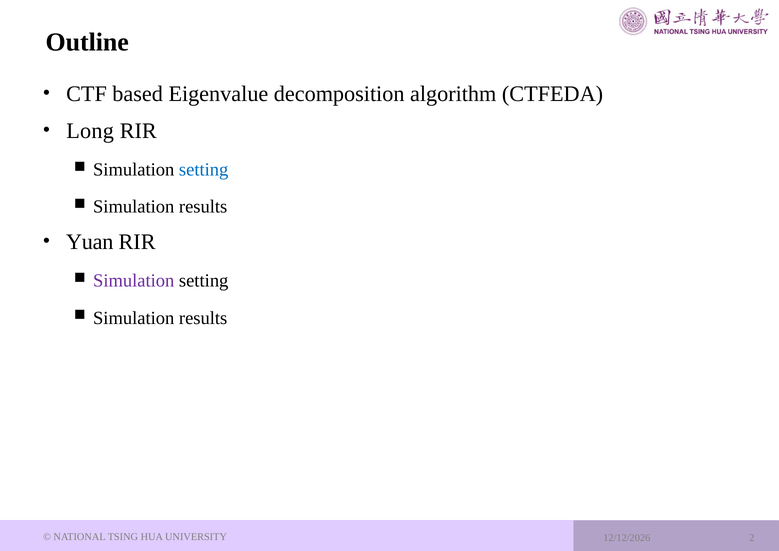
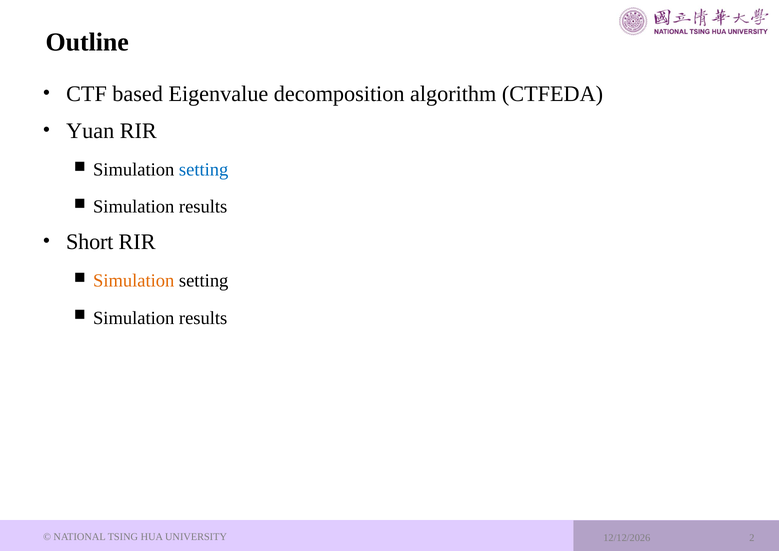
Long: Long -> Yuan (90, 131)
Yuan: Yuan -> Short (90, 242)
Simulation colour: purple -> orange (134, 281)
